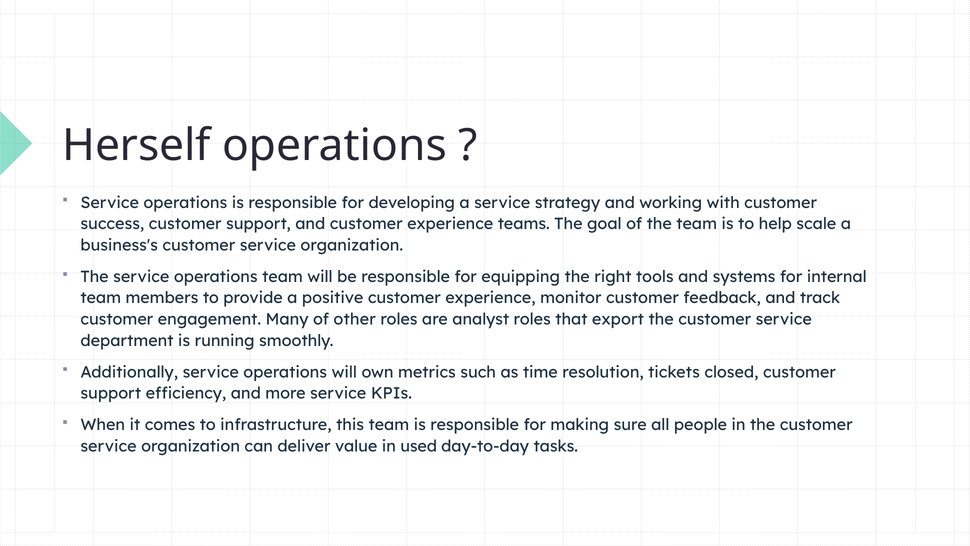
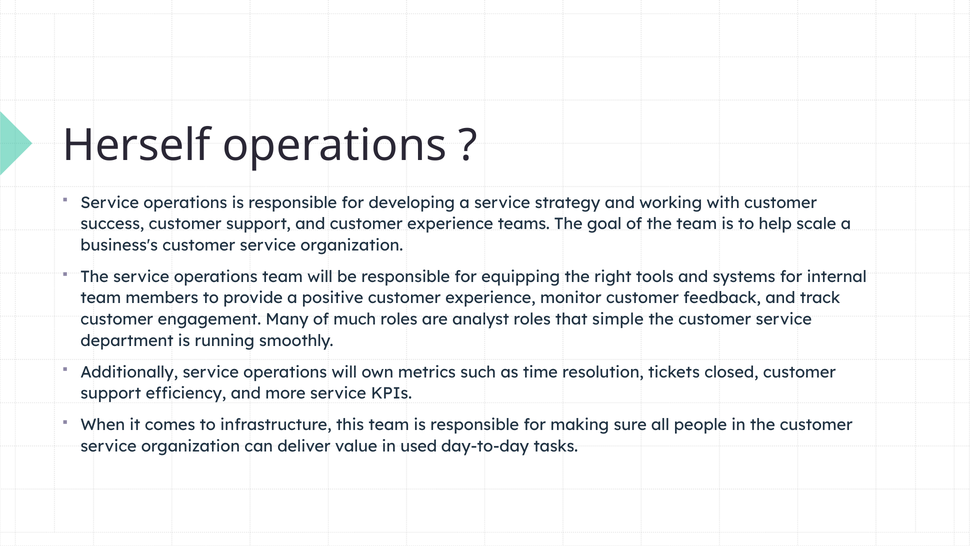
other: other -> much (355, 319)
export: export -> simple (618, 319)
